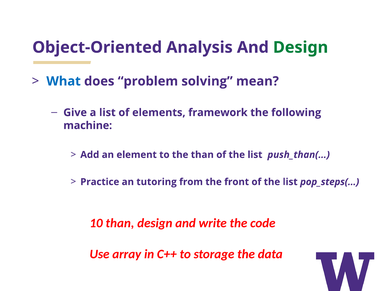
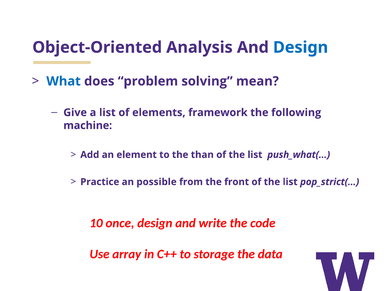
Design colour: green -> blue (301, 47)
push_than(…: push_than(… -> push_what(… (299, 155)
tutoring: tutoring -> possible (157, 182)
pop_steps(…: pop_steps(… -> pop_strict(… (330, 182)
10 than: than -> once (120, 223)
